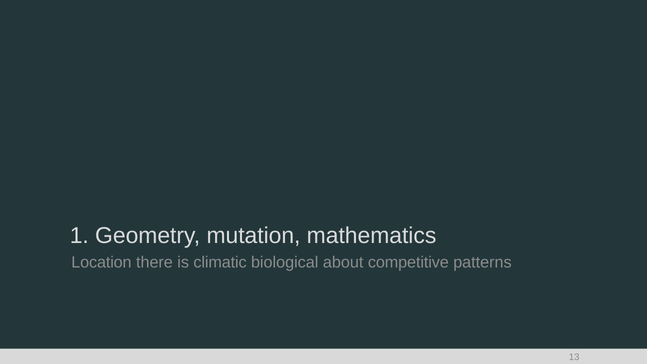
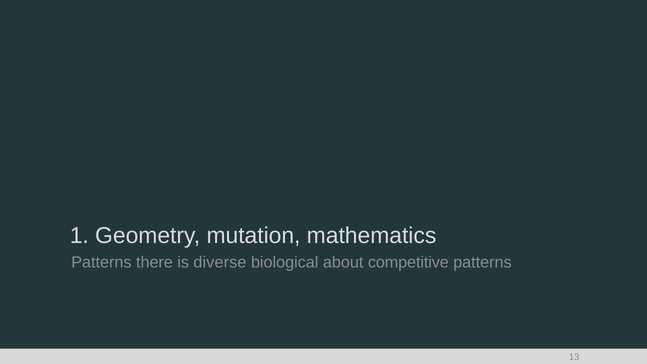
Location: Location -> Patterns (101, 262)
climatic: climatic -> diverse (220, 262)
